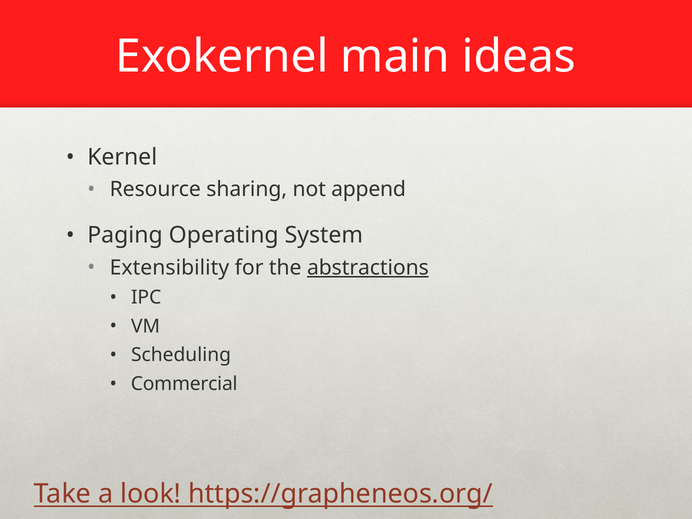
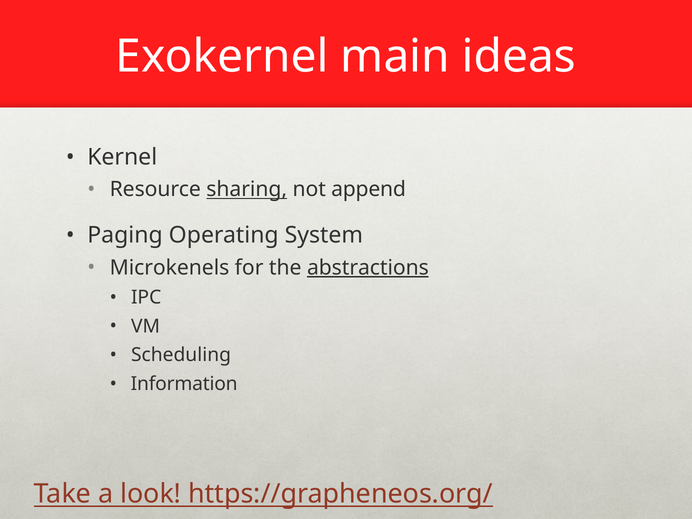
sharing underline: none -> present (247, 189)
Extensibility: Extensibility -> Microkenels (169, 268)
Commercial: Commercial -> Information (184, 384)
